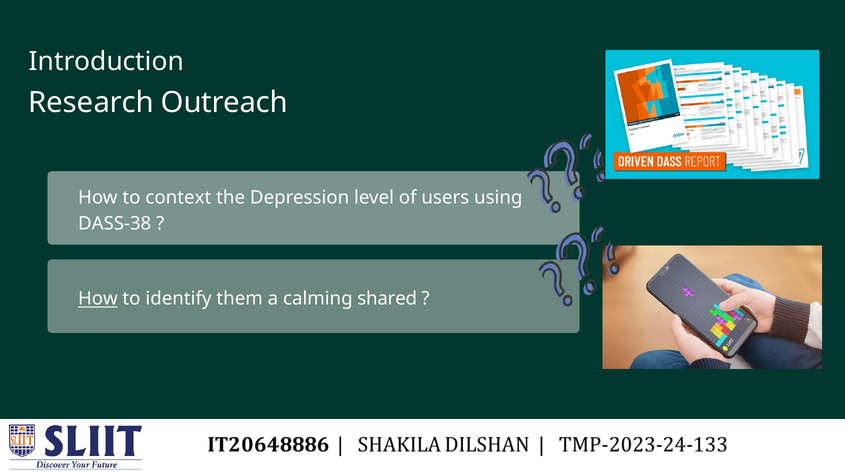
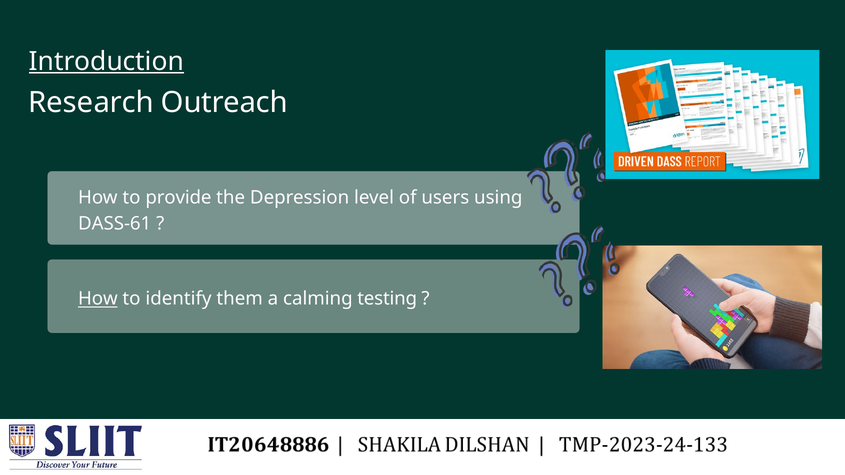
Introduction underline: none -> present (106, 61)
context: context -> provide (178, 198)
DASS-38: DASS-38 -> DASS-61 (115, 224)
shared: shared -> testing (387, 299)
